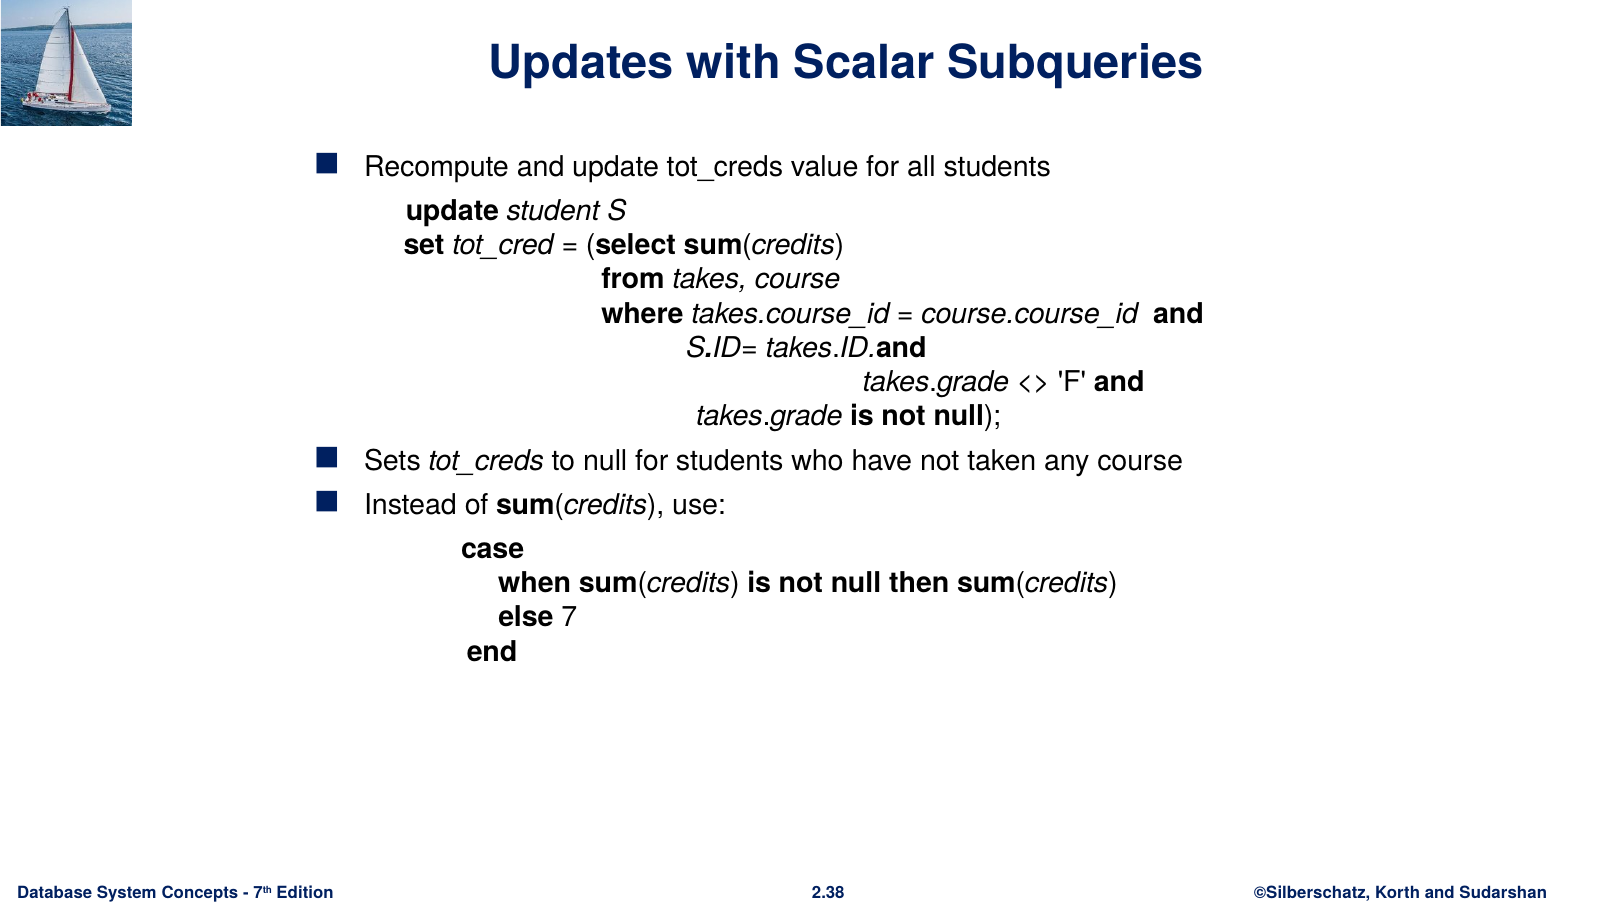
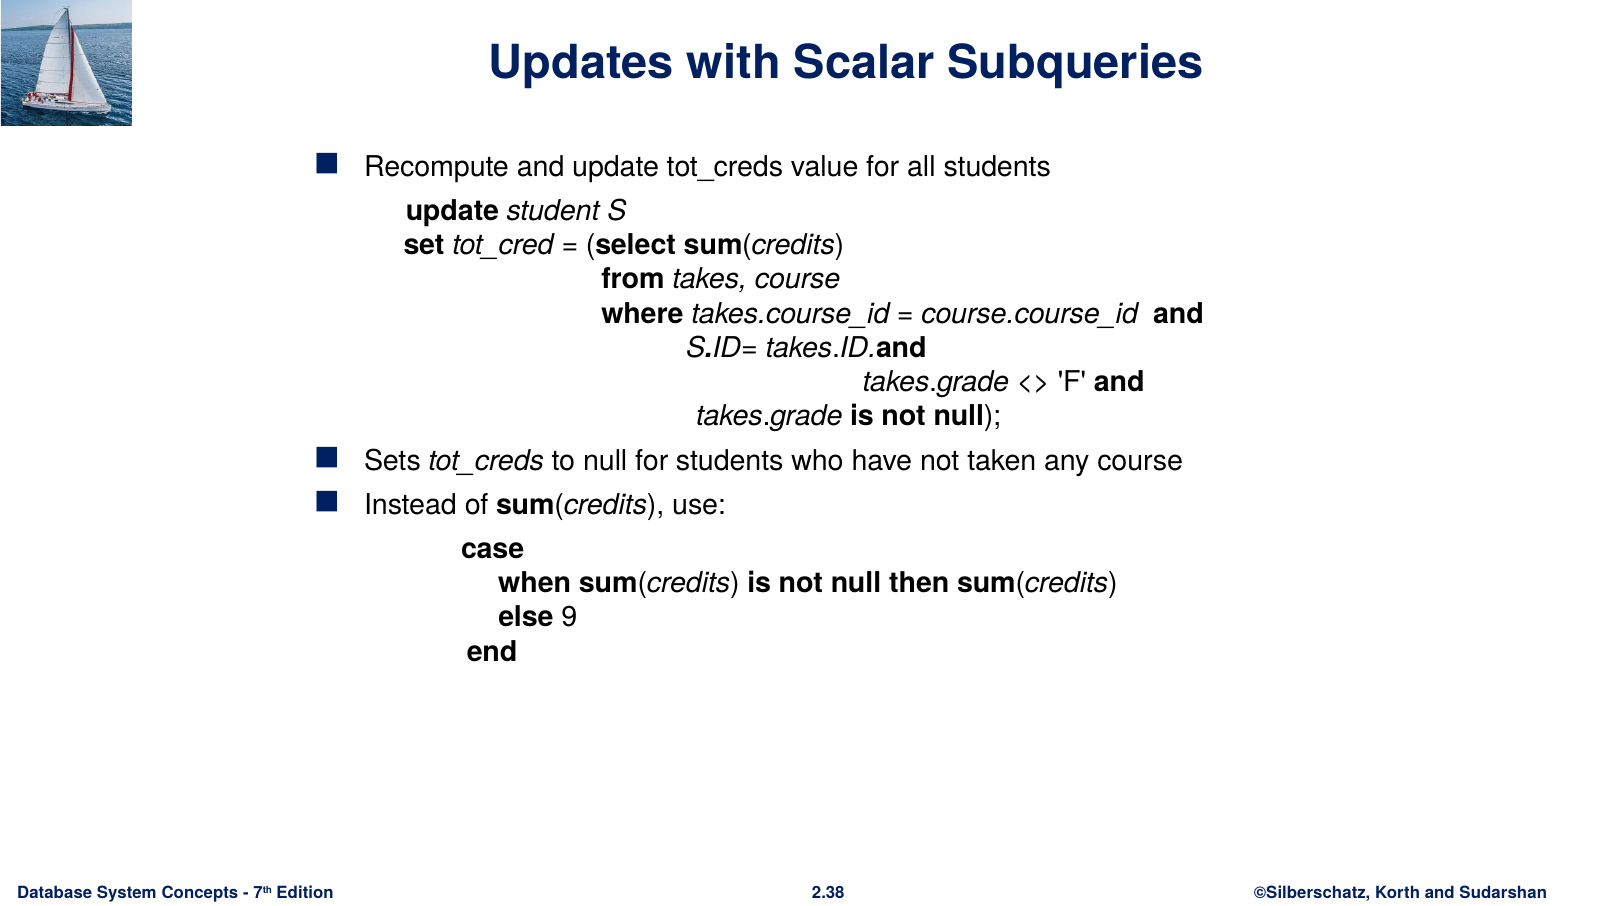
7: 7 -> 9 (569, 617)
